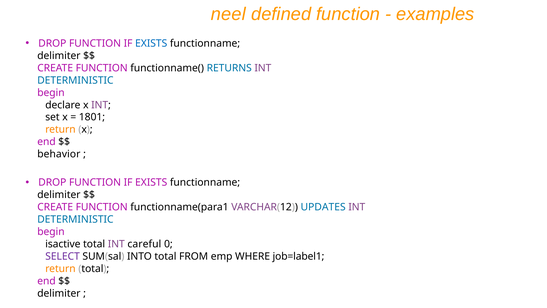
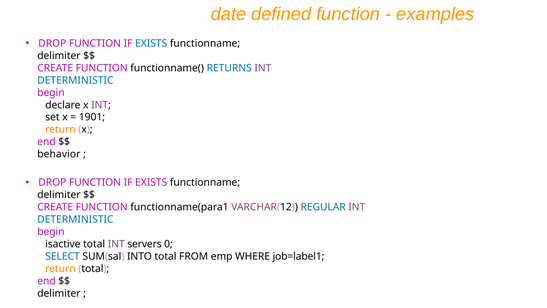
neel: neel -> date (229, 14)
1801: 1801 -> 1901 (92, 117)
UPDATES: UPDATES -> REGULAR (323, 207)
careful: careful -> servers (144, 244)
SELECT colour: purple -> blue (63, 256)
